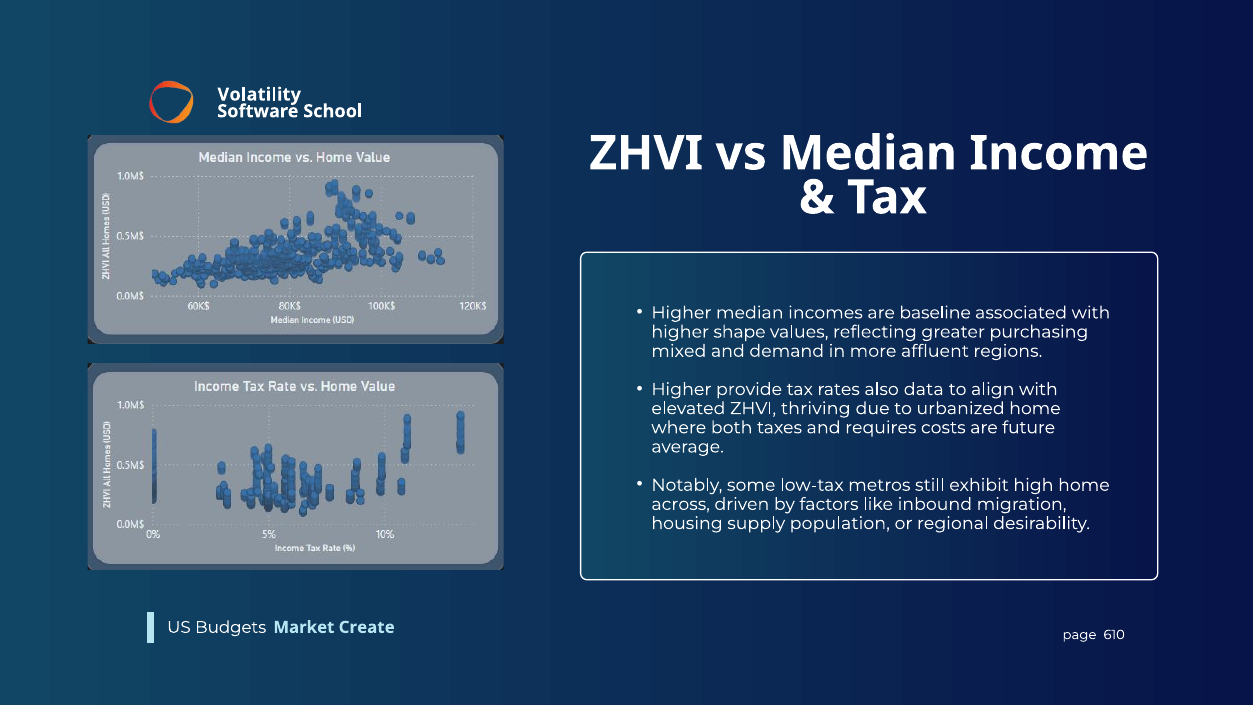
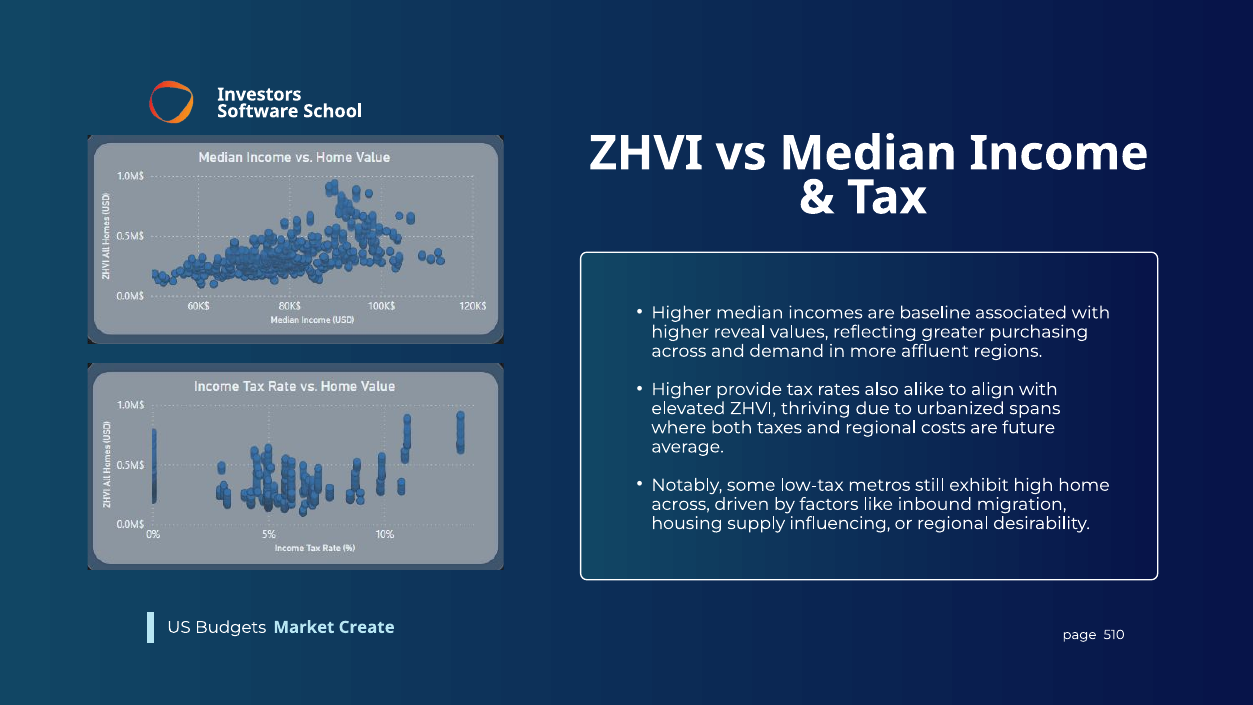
Volatility: Volatility -> Investors (259, 94)
shape: shape -> reveal (740, 332)
mixed: mixed -> across (679, 351)
data: data -> alike (924, 389)
urbanized home: home -> spans (1035, 408)
and requires: requires -> regional (881, 428)
population: population -> influencing (840, 523)
610: 610 -> 510 (1114, 635)
